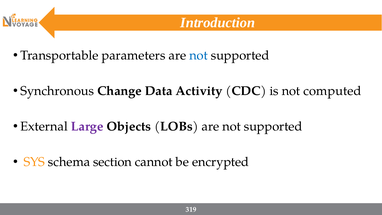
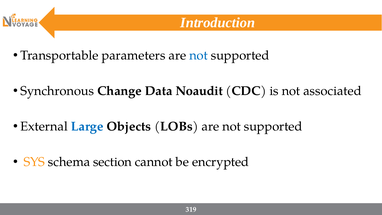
Activity: Activity -> Noaudit (199, 91)
computed: computed -> associated (332, 91)
Large colour: purple -> blue (87, 126)
